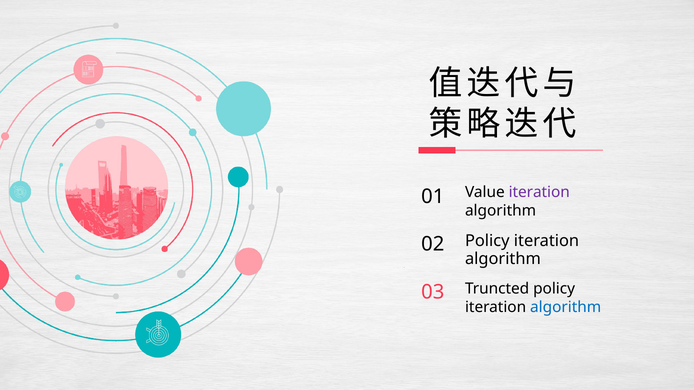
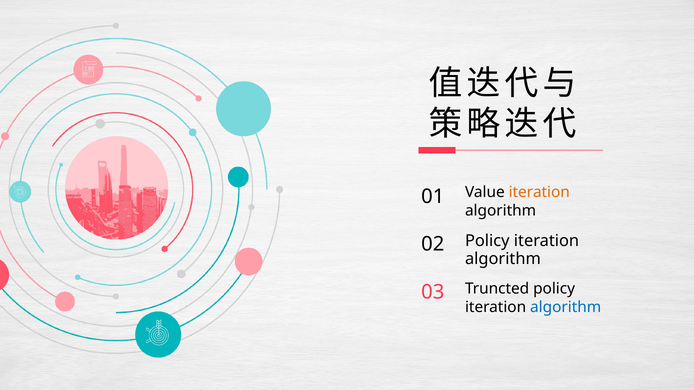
iteration colour: purple -> orange (539, 192)
